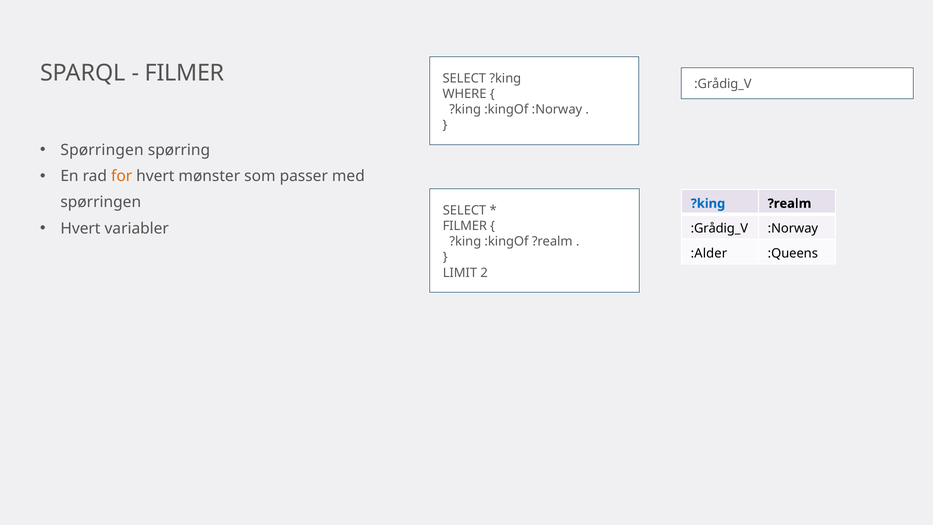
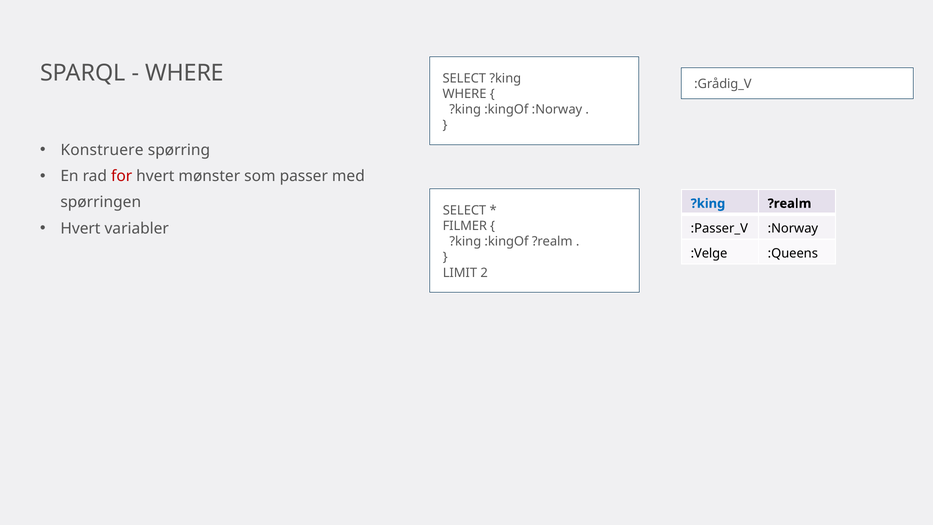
FILMER: FILMER -> WHERE (185, 73)
Spørringen: Spørringen -> Konstruere (102, 150)
for colour: orange -> red (122, 176)
:Grådig_V: :Grådig_V -> :Passer_V (719, 228)
:Alder: :Alder -> :Velge (709, 253)
